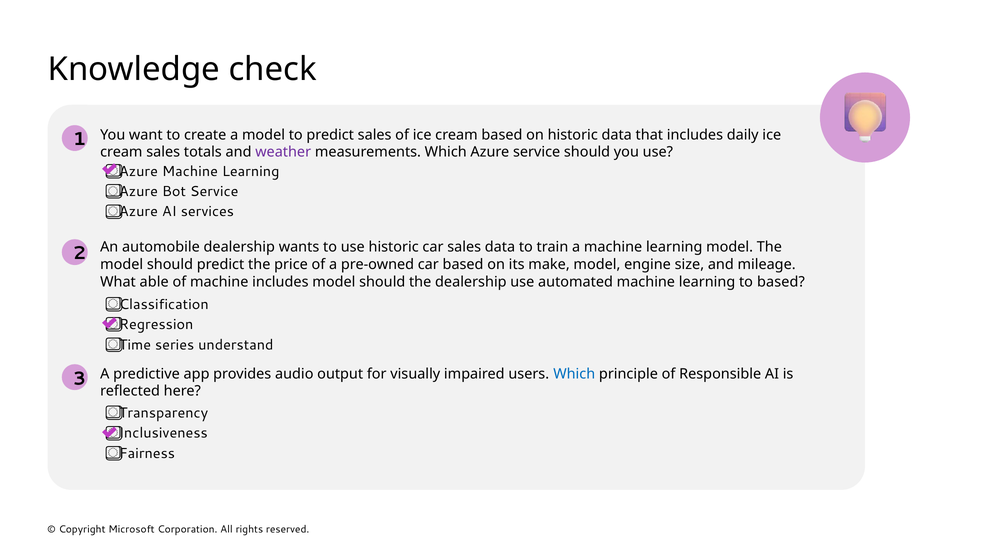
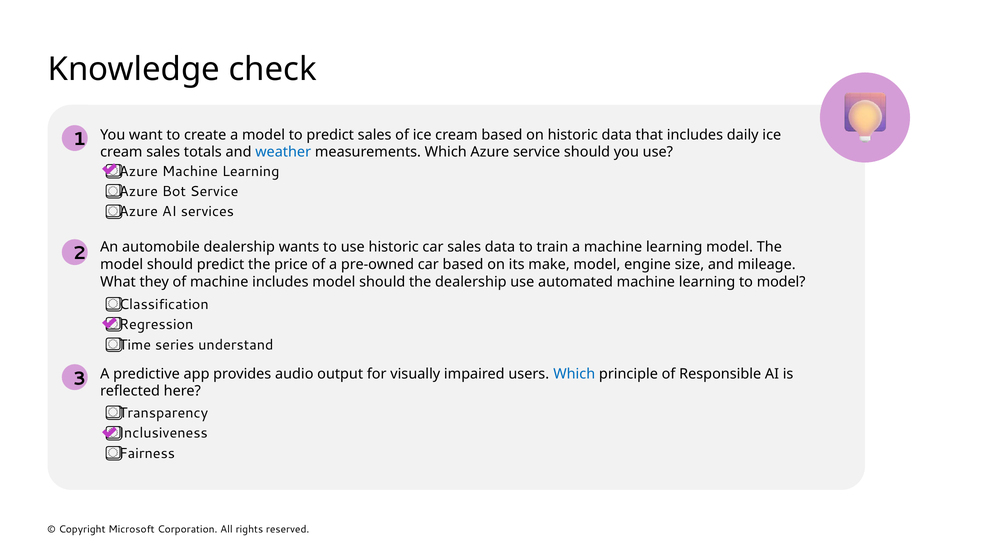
weather colour: purple -> blue (283, 152)
able: able -> they (154, 282)
to based: based -> model (781, 282)
